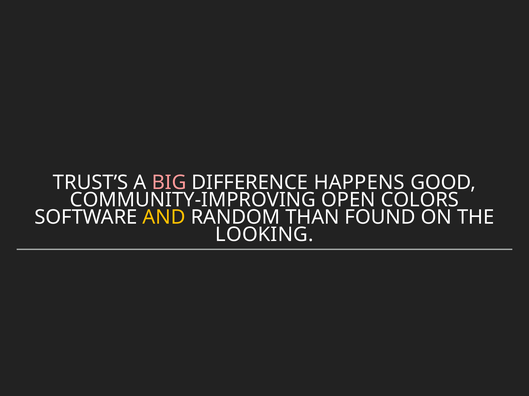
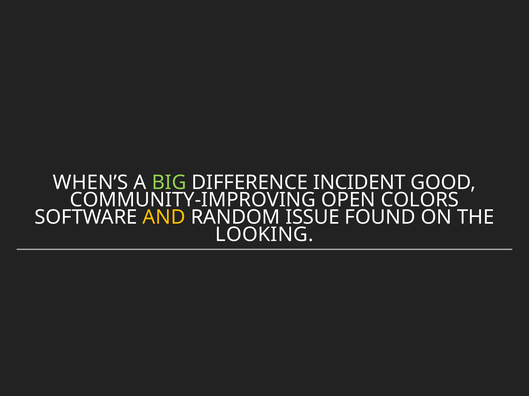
TRUST’S: TRUST’S -> WHEN’S (91, 183)
BIG colour: pink -> light green (169, 183)
HAPPENS: HAPPENS -> INCIDENT (359, 183)
THAN: THAN -> ISSUE (312, 218)
